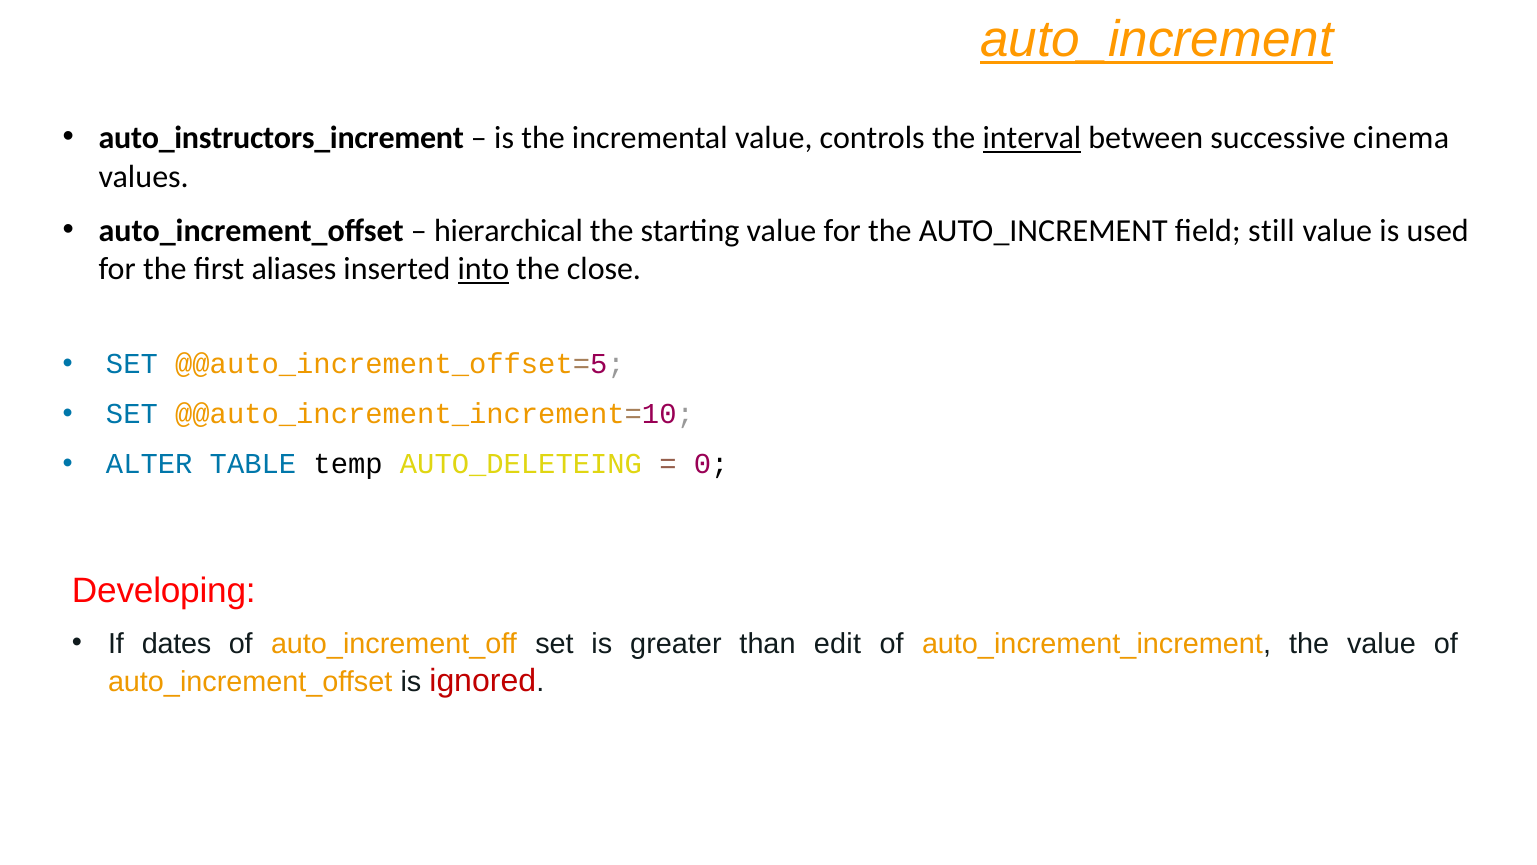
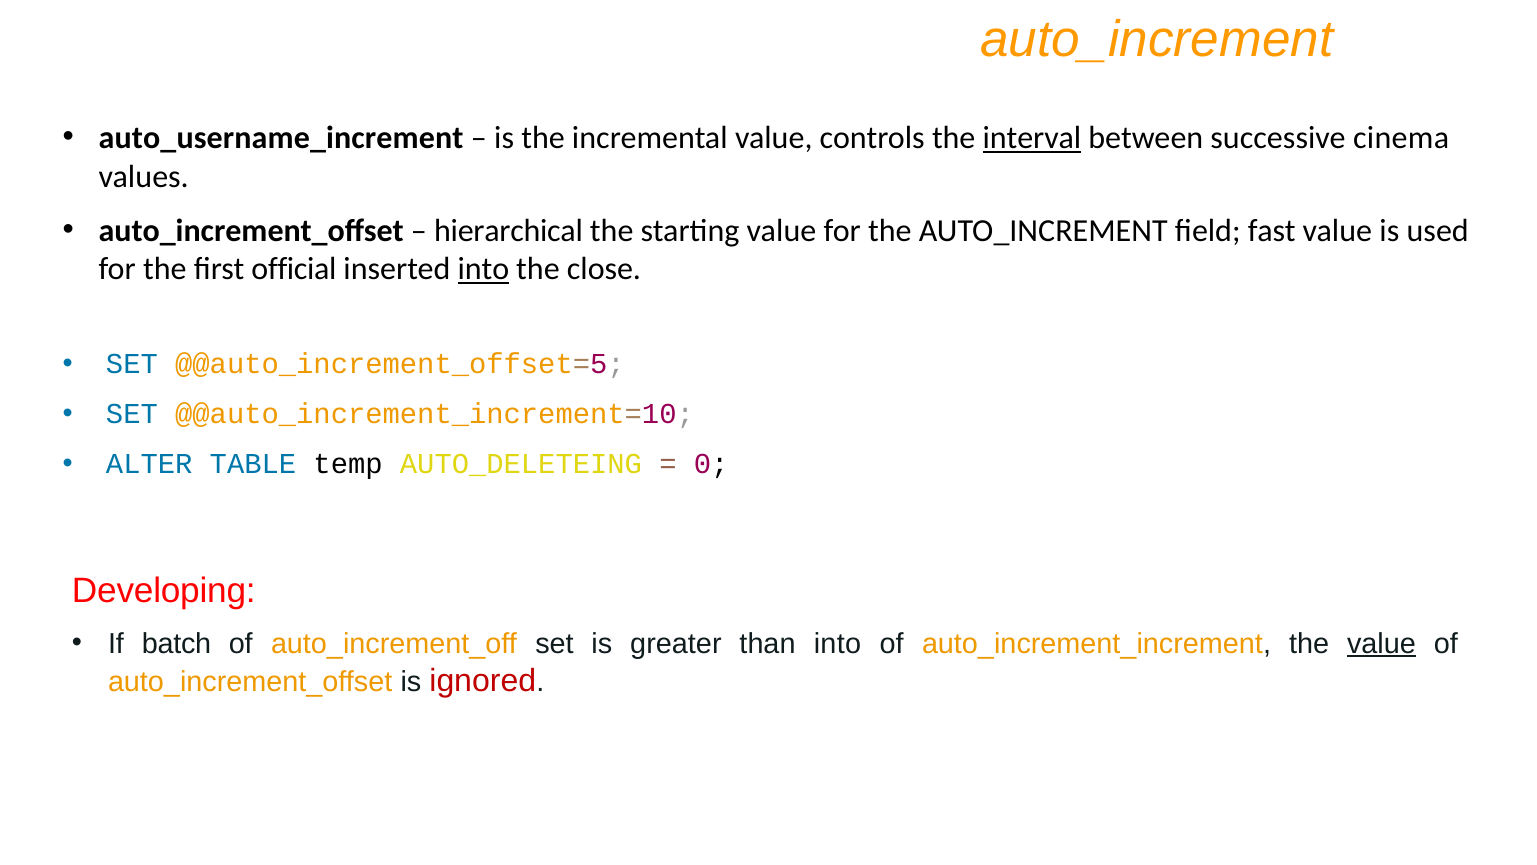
auto_increment underline: present -> none (1157, 40)
auto_instructors_increment: auto_instructors_increment -> auto_username_increment (281, 138)
still: still -> fast (1272, 230)
aliases: aliases -> official (294, 269)
dates: dates -> batch (177, 644)
than edit: edit -> into (837, 644)
value underline: none -> present (1381, 644)
